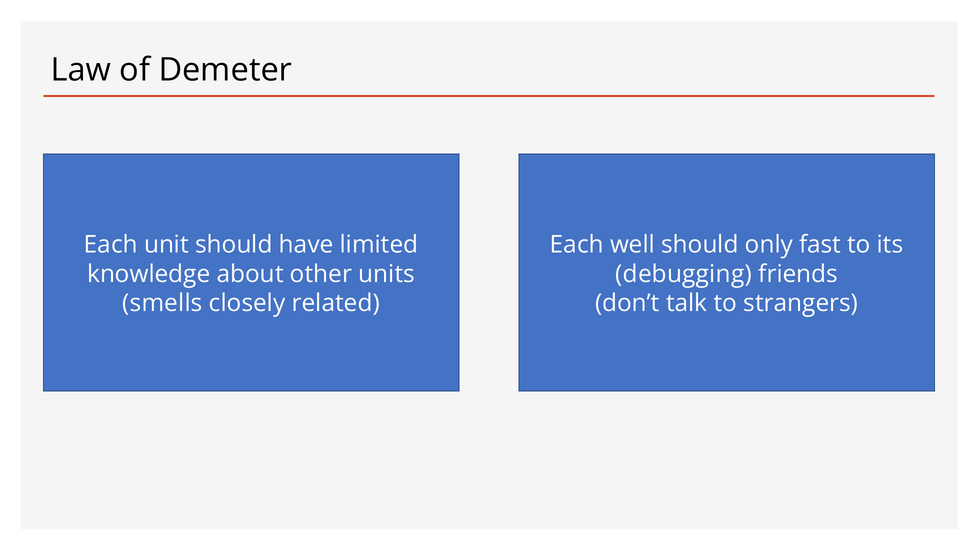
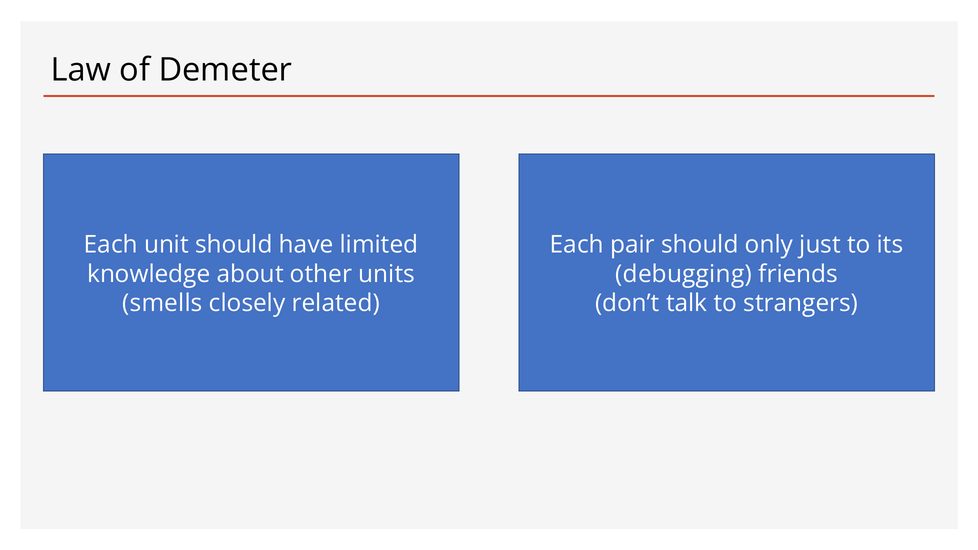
well: well -> pair (632, 245)
fast: fast -> just (820, 245)
